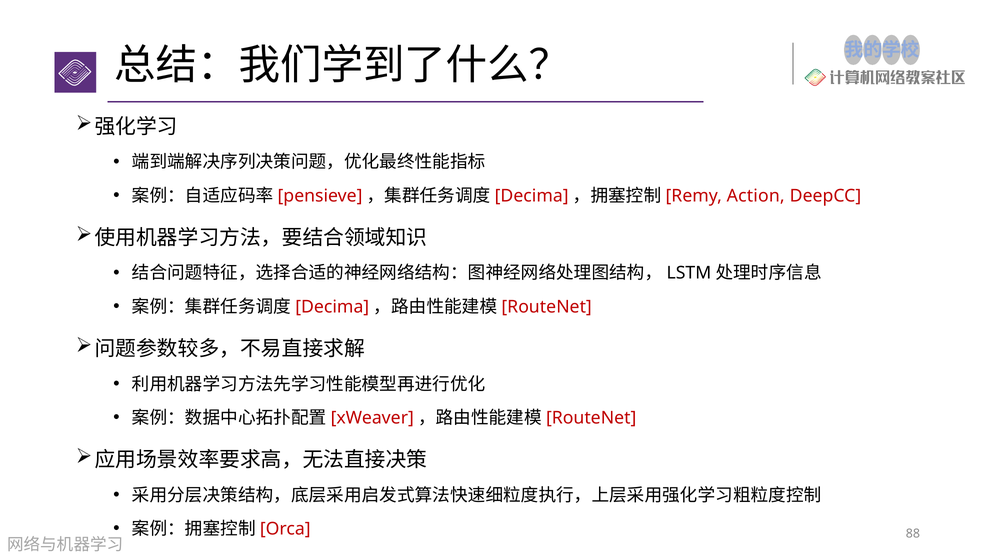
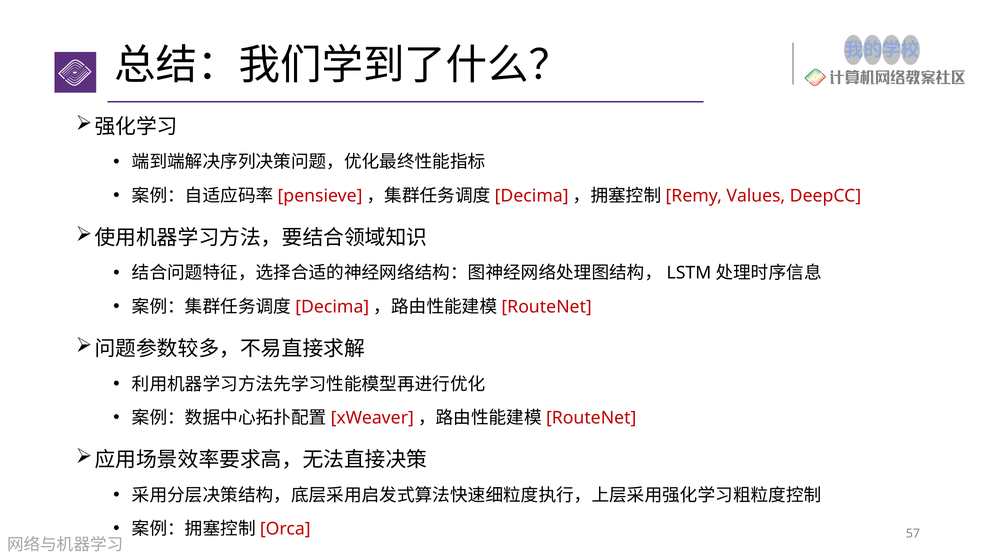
Action: Action -> Values (756, 196)
88: 88 -> 57 (913, 534)
